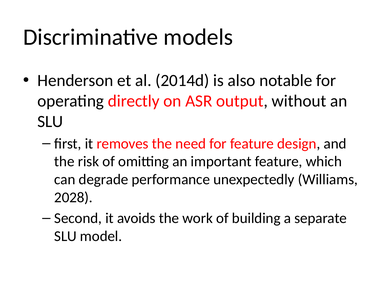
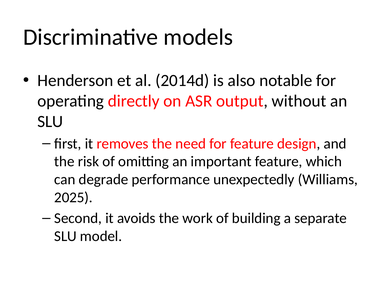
2028: 2028 -> 2025 (73, 197)
